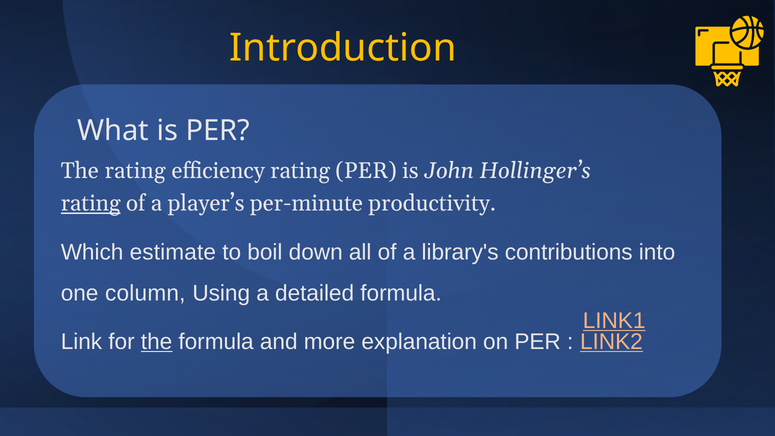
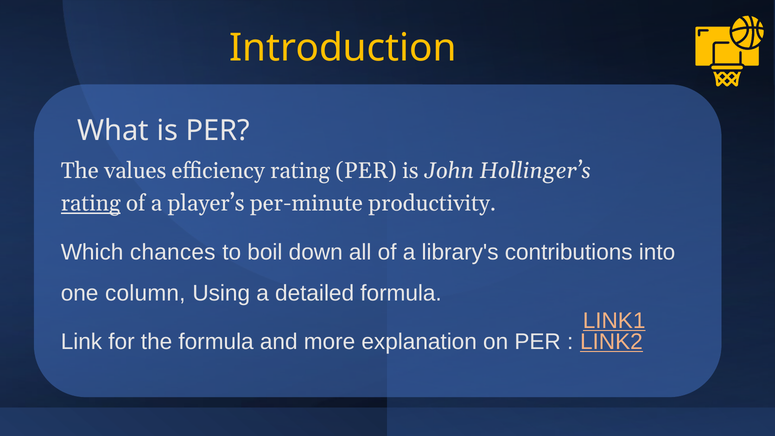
The rating: rating -> values (135, 171)
estimate: estimate -> chances (173, 252)
the underline: present -> none (157, 342)
